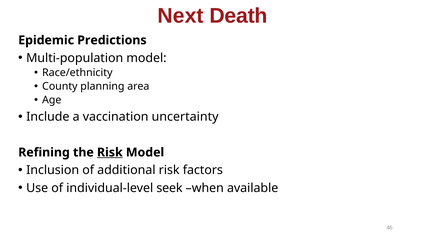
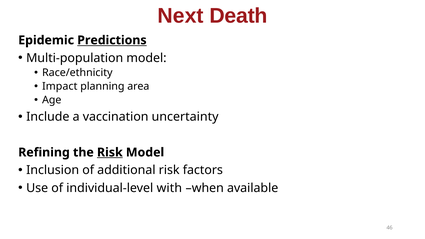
Predictions underline: none -> present (112, 40)
County: County -> Impact (60, 86)
seek: seek -> with (169, 188)
